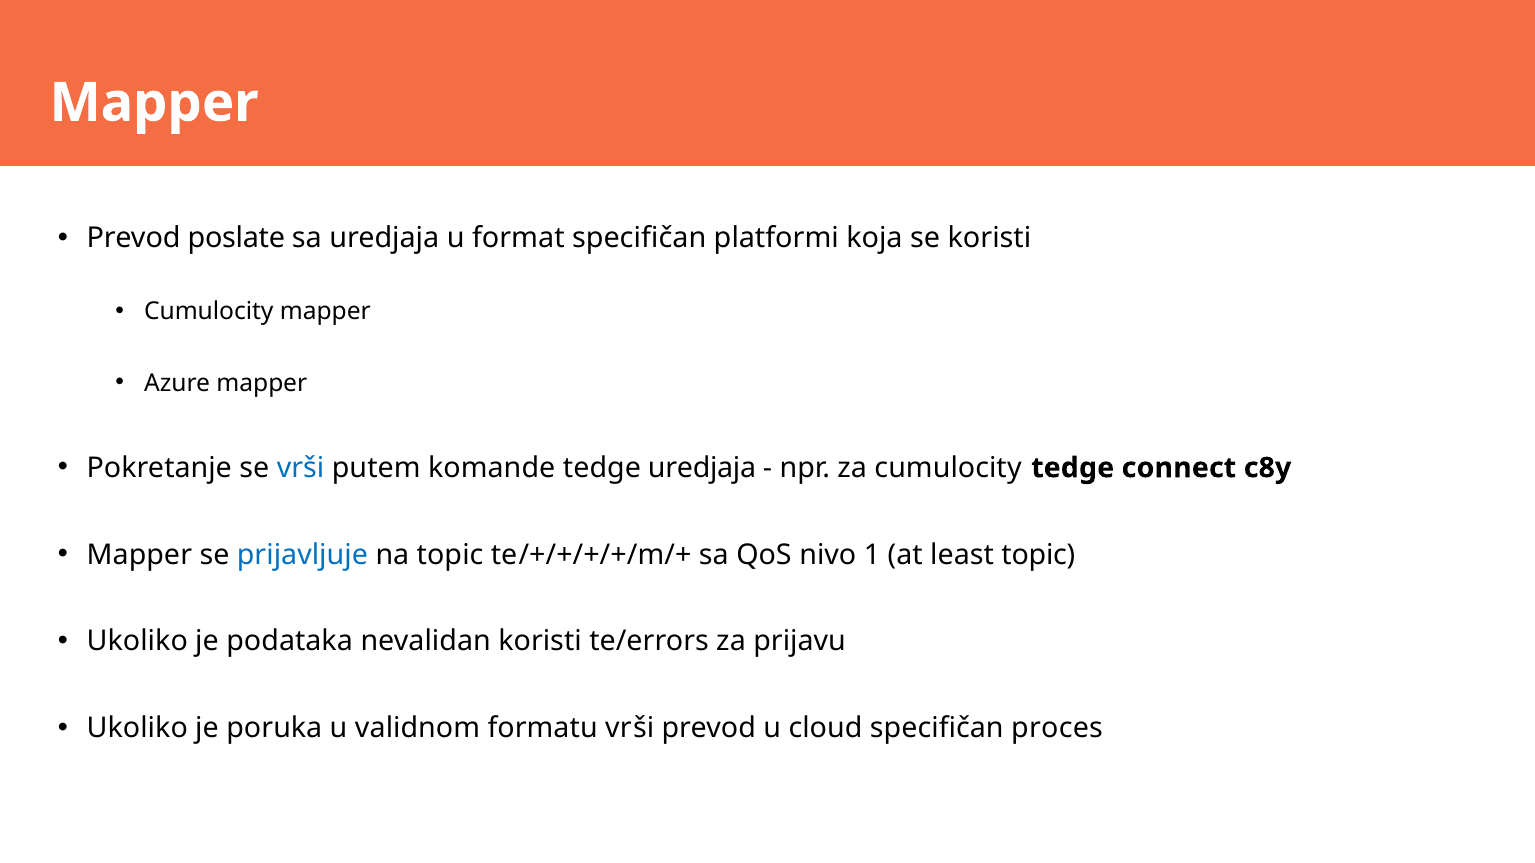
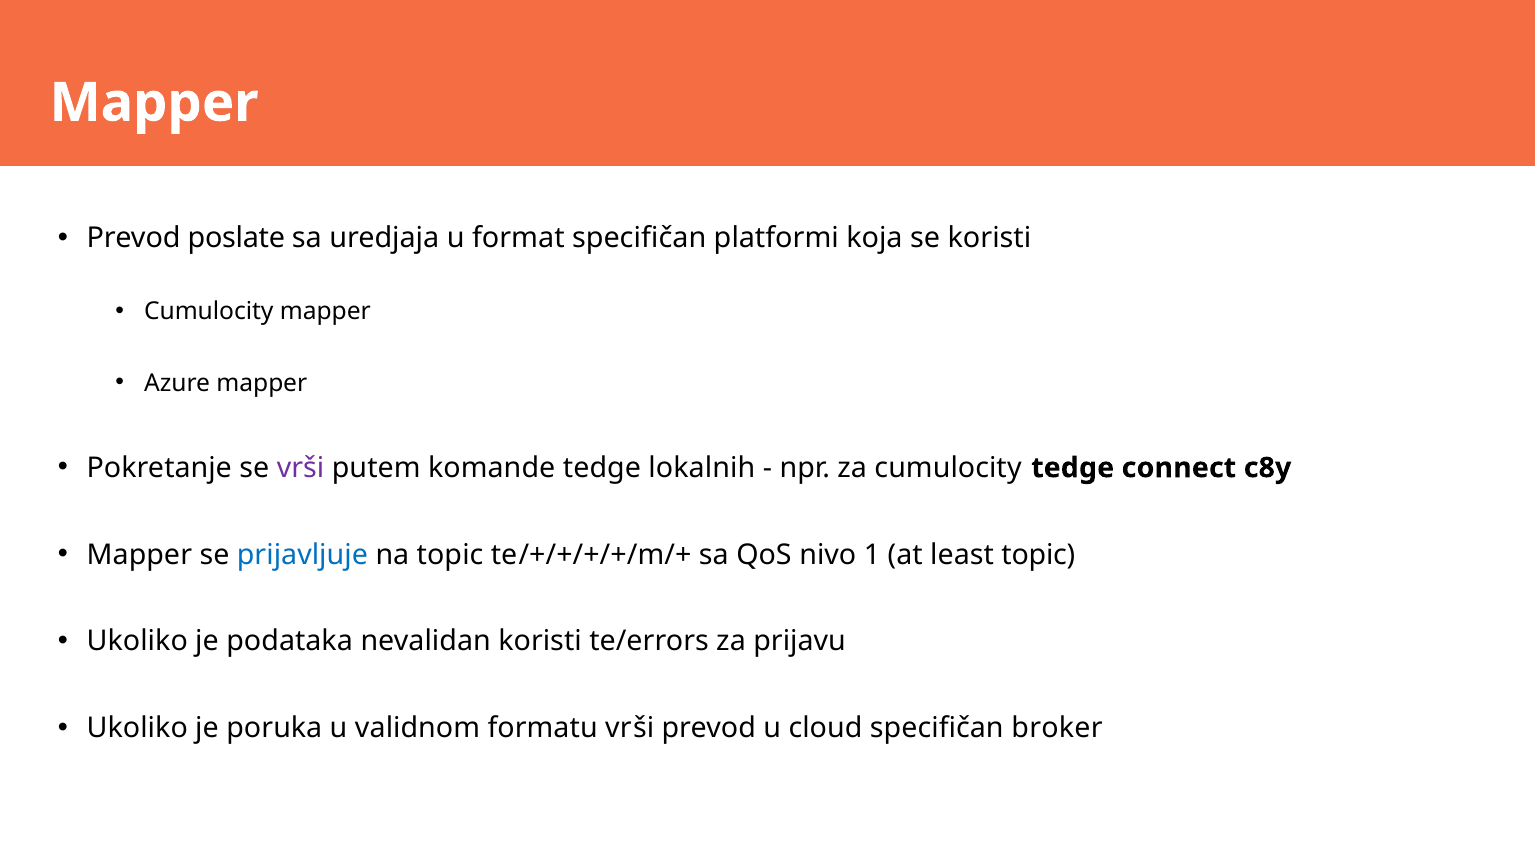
vrši colour: blue -> purple (301, 468)
tedge uredjaja: uredjaja -> lokalnih (702, 468)
proces: proces -> broker (1057, 729)
